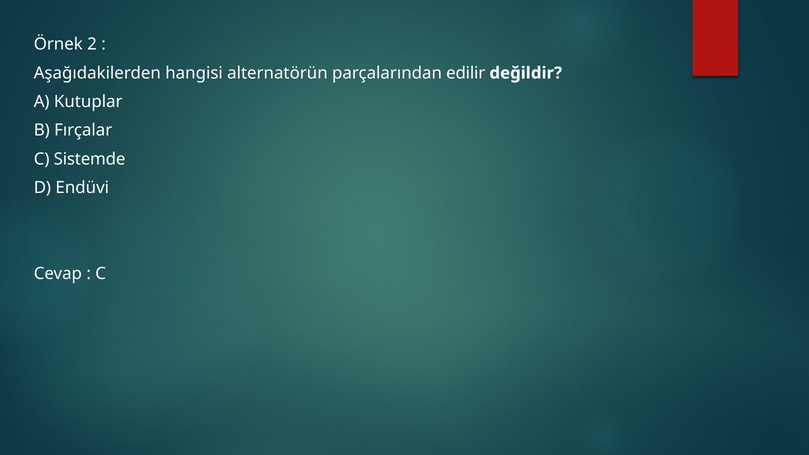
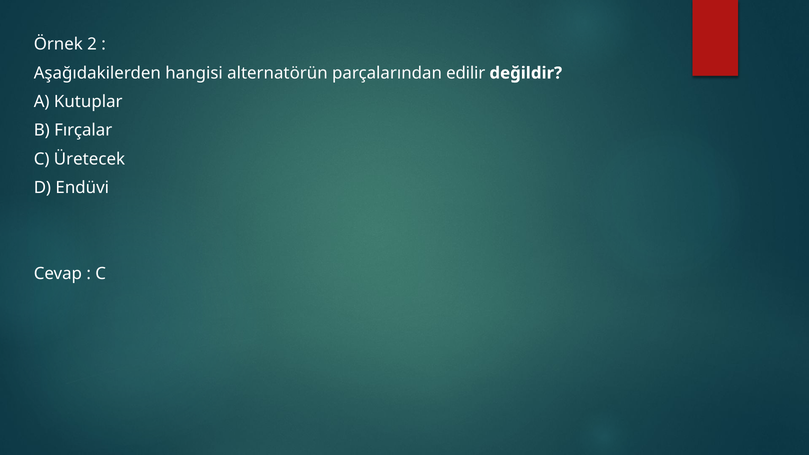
Sistemde: Sistemde -> Üretecek (89, 159)
